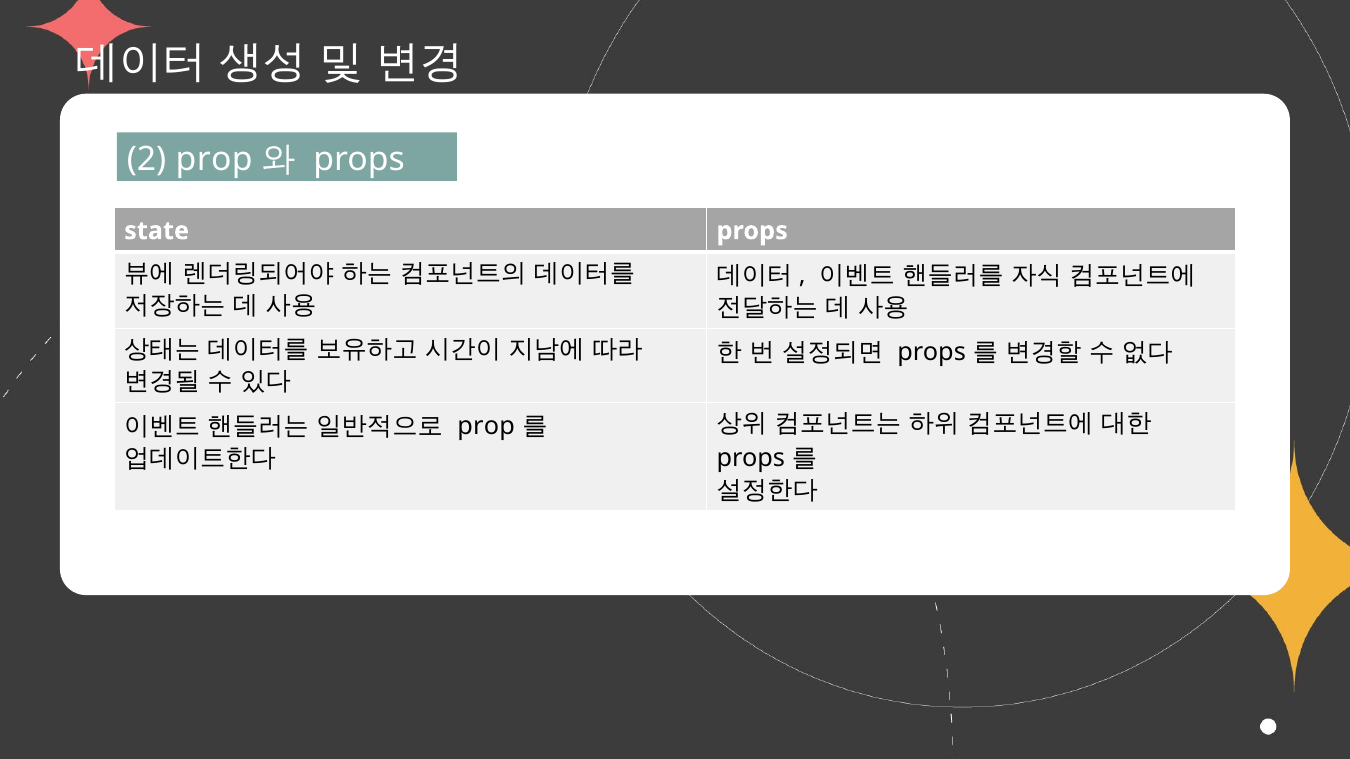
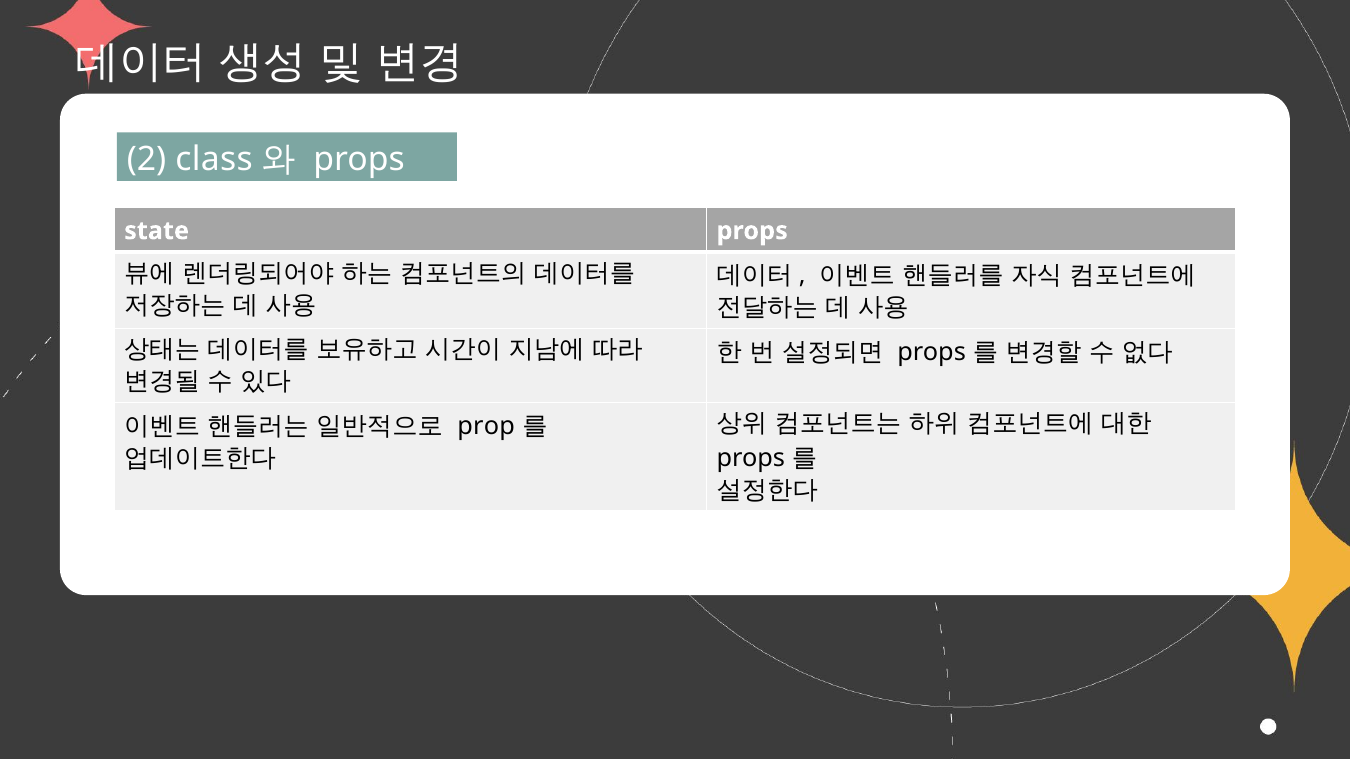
2 prop: prop -> class (214, 159)
